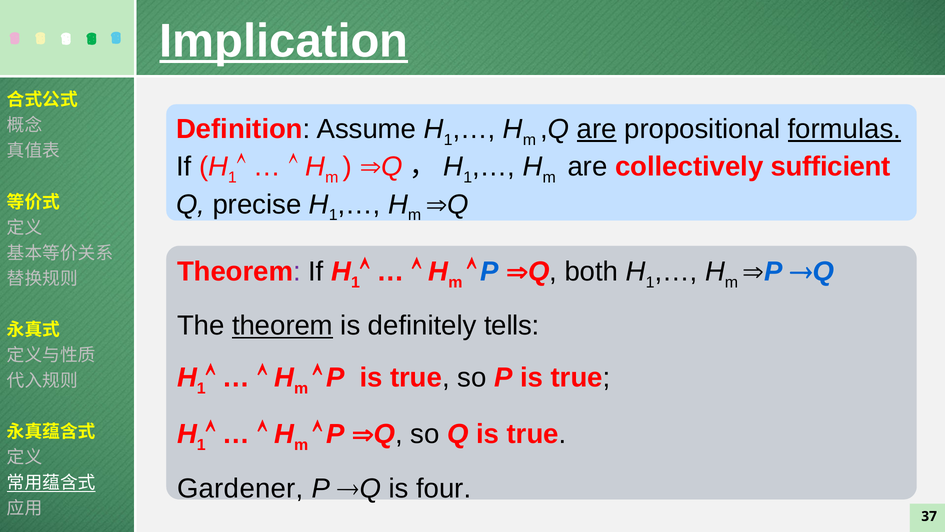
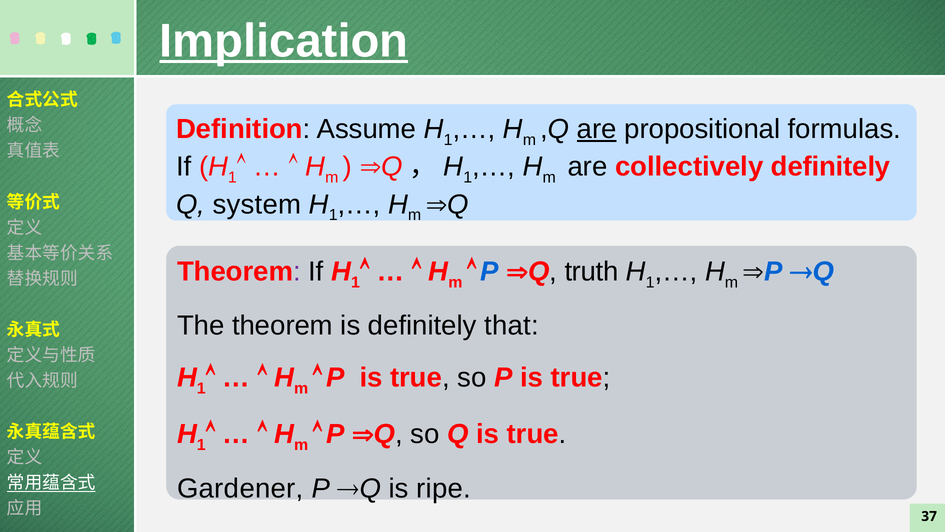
formulas underline: present -> none (844, 129)
collectively sufficient: sufficient -> definitely (831, 167)
precise: precise -> system (257, 204)
both: both -> truth (592, 271)
theorem underline: present -> none (282, 326)
tells: tells -> that (511, 326)
four: four -> ripe (444, 488)
